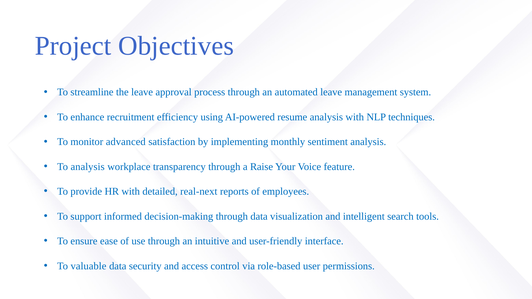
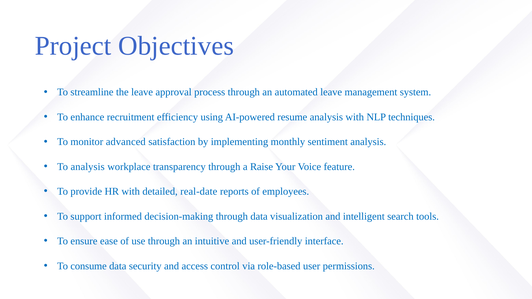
real-next: real-next -> real-date (199, 192)
valuable: valuable -> consume (89, 266)
